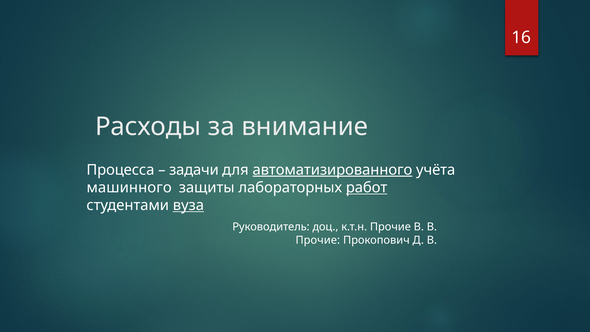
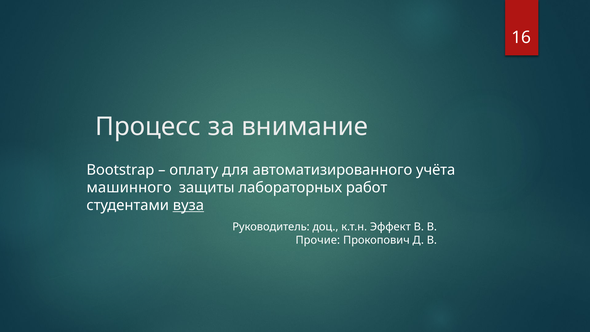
Расходы: Расходы -> Процесс (148, 126)
Процесса: Процесса -> Bootstrap (120, 170)
задачи: задачи -> оплату (194, 170)
автоматизированного underline: present -> none (332, 170)
работ underline: present -> none (367, 188)
к.т.н Прочие: Прочие -> Эффект (390, 227)
